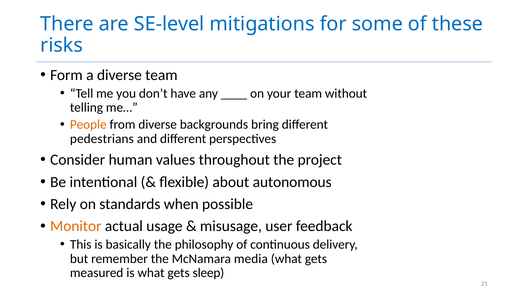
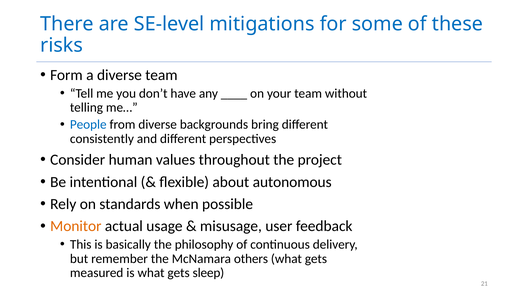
People colour: orange -> blue (88, 125)
pedestrians: pedestrians -> consistently (102, 139)
media: media -> others (251, 259)
